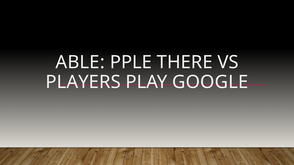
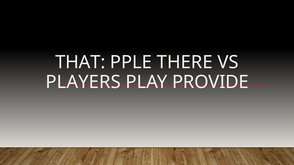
ABLE: ABLE -> THAT (80, 62)
GOOGLE: GOOGLE -> PROVIDE (210, 82)
